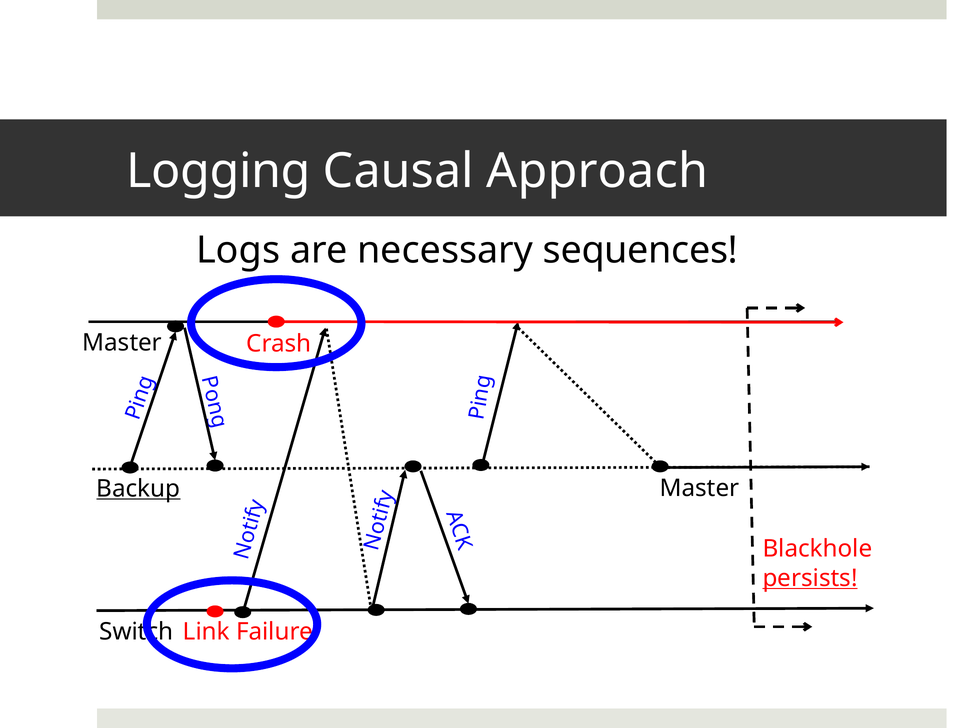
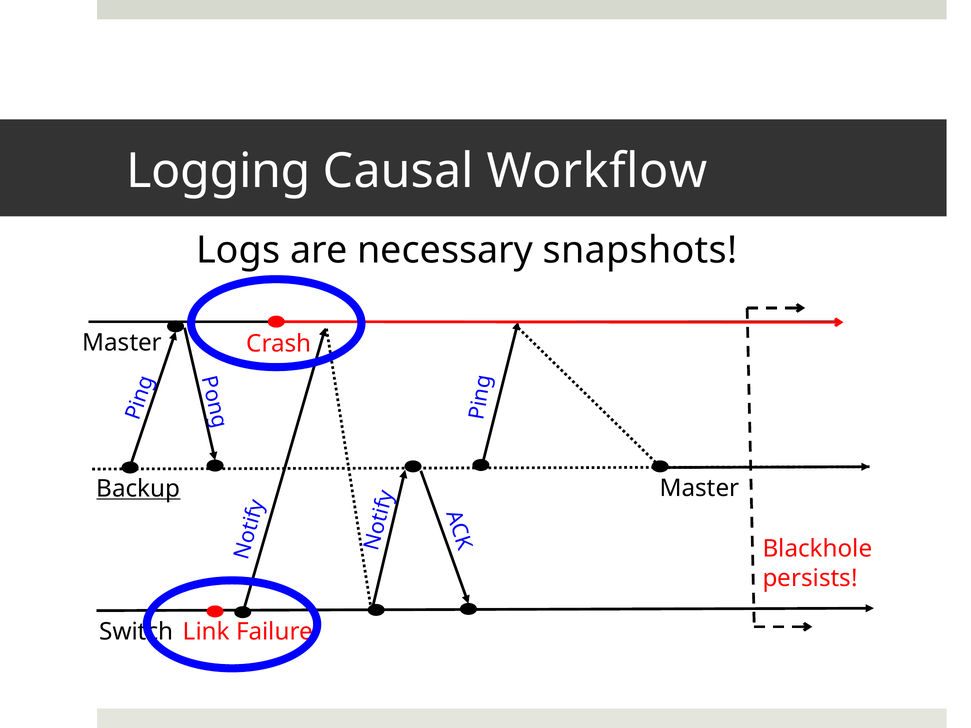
Approach: Approach -> Workflow (597, 171)
sequences: sequences -> snapshots (640, 250)
persists underline: present -> none (810, 578)
